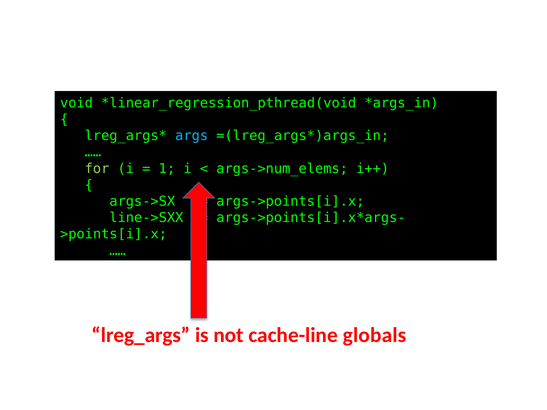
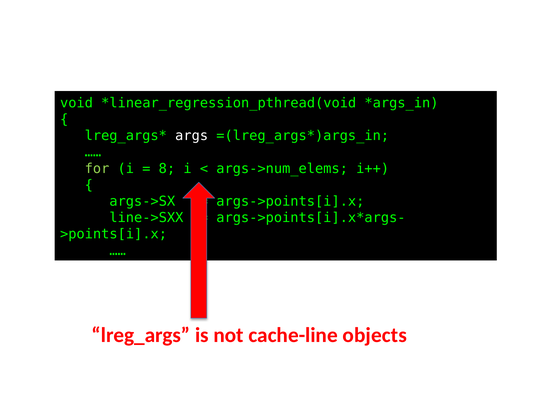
args colour: light blue -> white (192, 136)
1: 1 -> 8 (167, 169)
globals: globals -> objects (375, 335)
